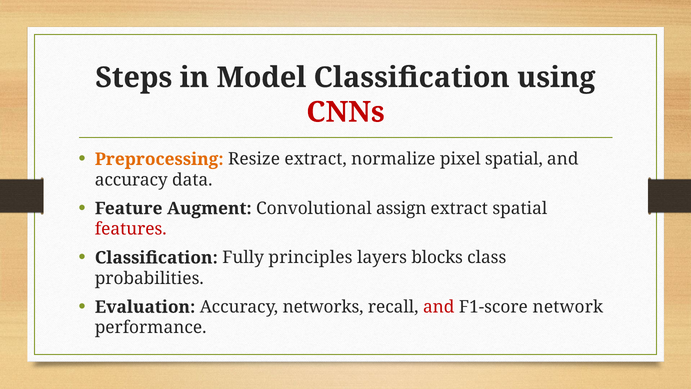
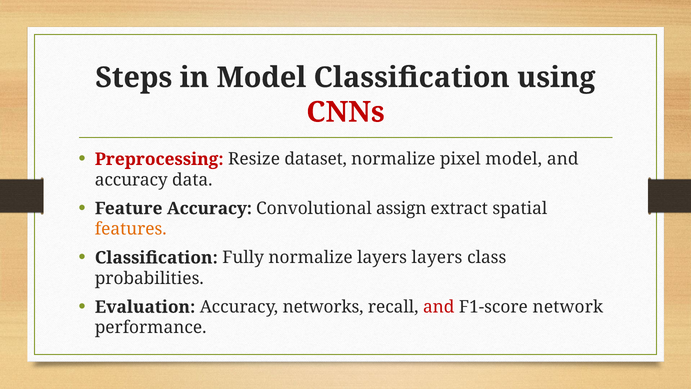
Preprocessing colour: orange -> red (159, 159)
Resize extract: extract -> dataset (316, 159)
pixel spatial: spatial -> model (514, 159)
Feature Augment: Augment -> Accuracy (209, 208)
features colour: red -> orange (131, 229)
Fully principles: principles -> normalize (311, 258)
layers blocks: blocks -> layers (437, 258)
